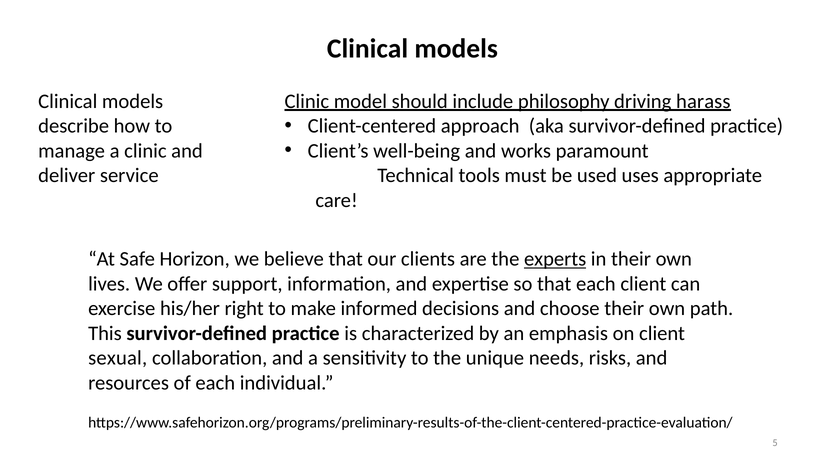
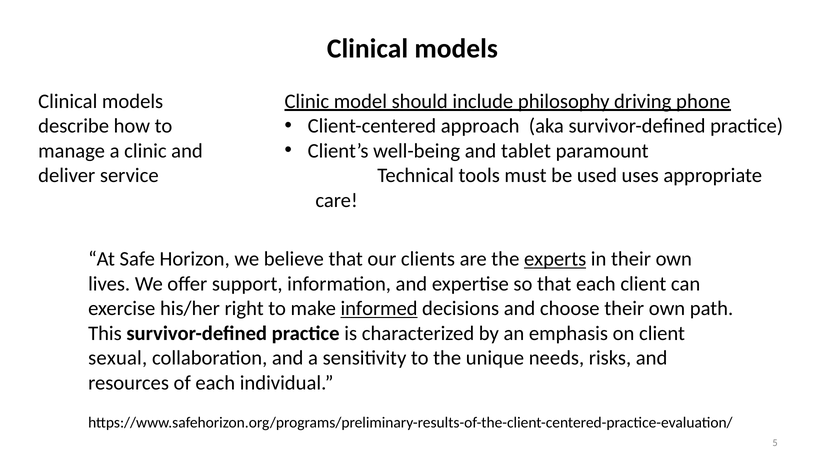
harass: harass -> phone (703, 101)
works: works -> tablet (526, 151)
informed underline: none -> present (379, 309)
